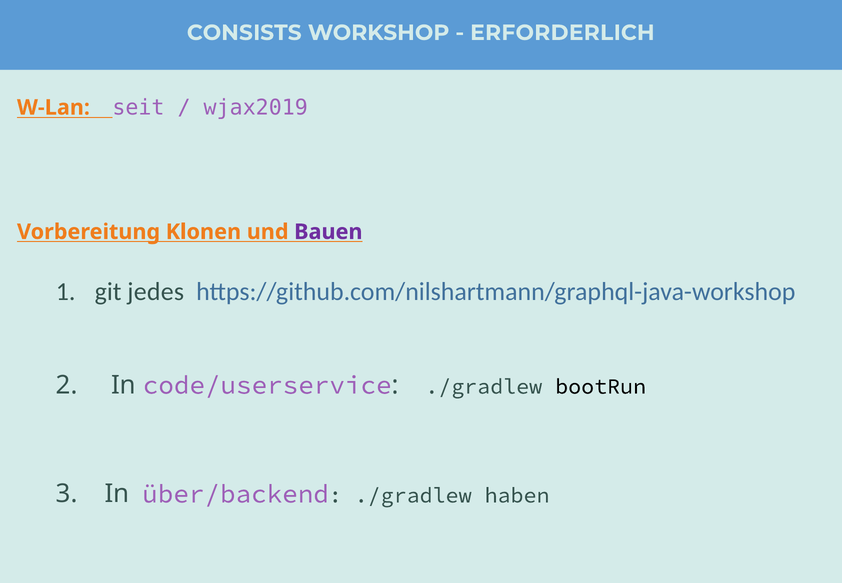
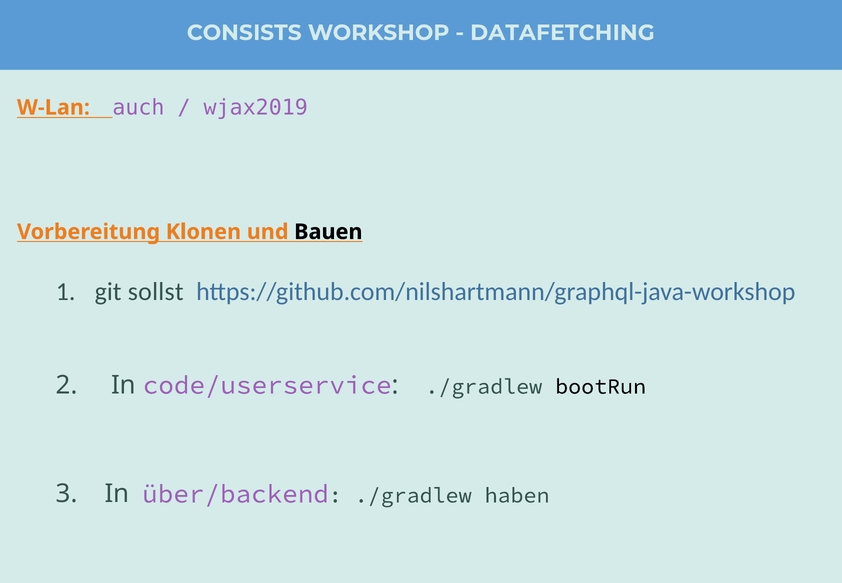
ERFORDERLICH: ERFORDERLICH -> DATAFETCHING (562, 33)
seit: seit -> auch (138, 107)
Bauen colour: purple -> black (328, 232)
jedes: jedes -> sollst (156, 292)
